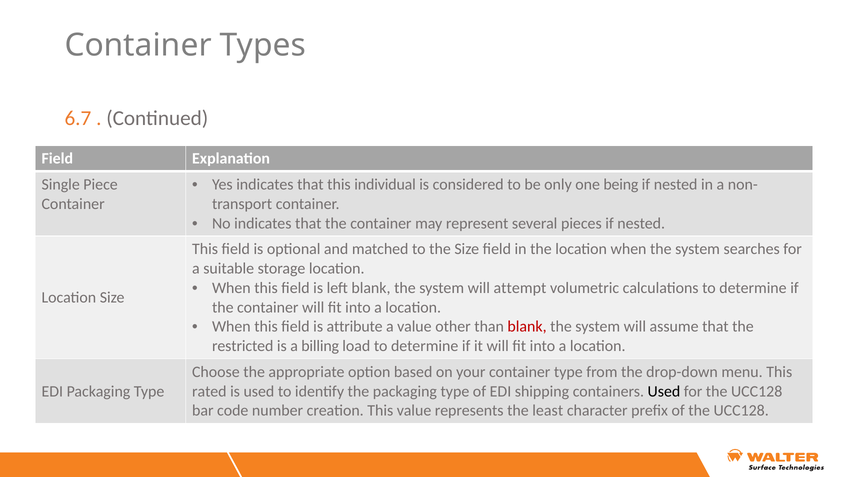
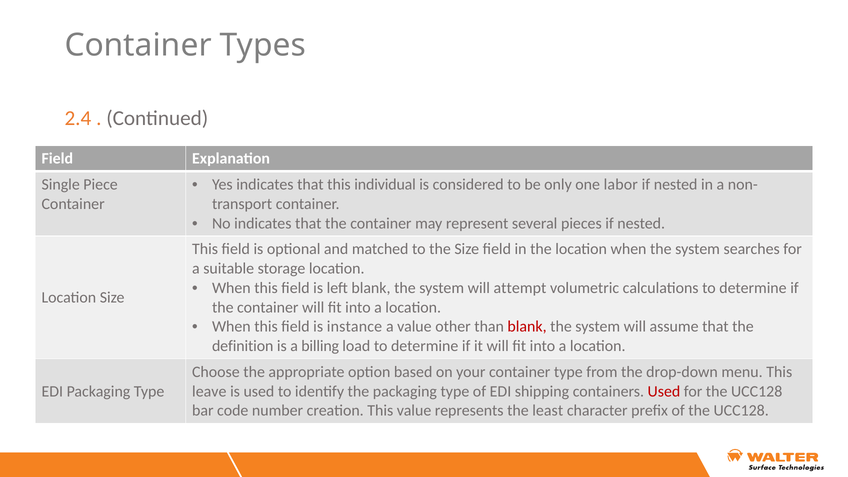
6.7: 6.7 -> 2.4 (78, 118)
being: being -> labor (621, 184)
attribute: attribute -> instance (354, 327)
restricted: restricted -> definition (243, 346)
rated: rated -> leave (209, 391)
Used colour: black -> red (664, 391)
